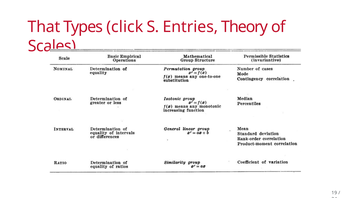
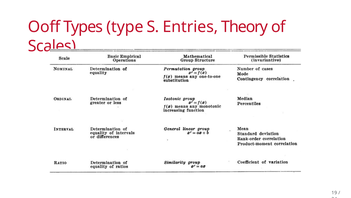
That: That -> Ooff (44, 27)
click: click -> type (125, 27)
